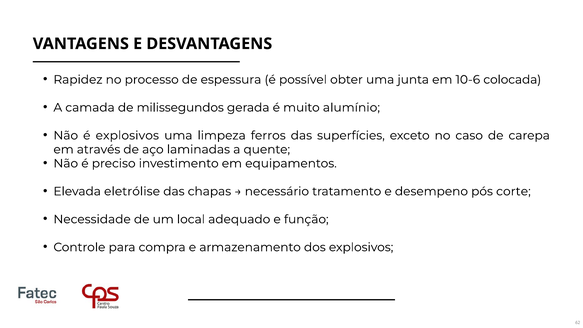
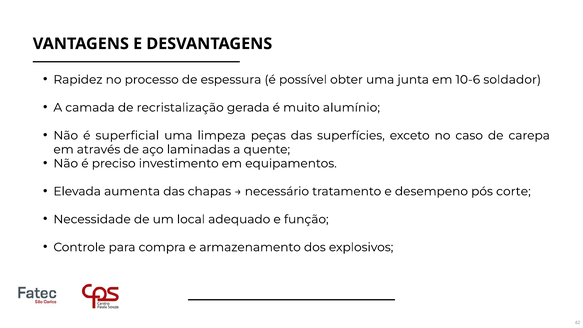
colocada: colocada -> soldador (512, 80)
milissegundos: milissegundos -> recristalização (180, 108)
é explosivos: explosivos -> superficial (127, 135)
ferros: ferros -> peças (268, 135)
eletrólise: eletrólise -> aumenta (132, 191)
